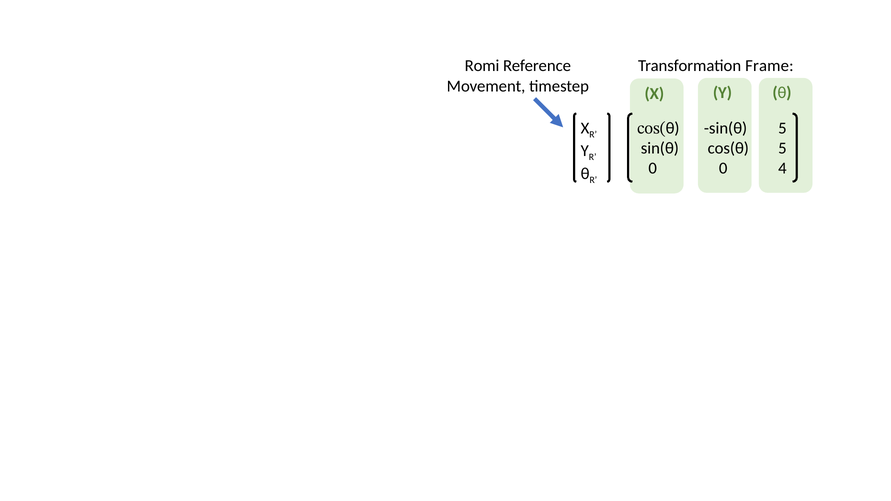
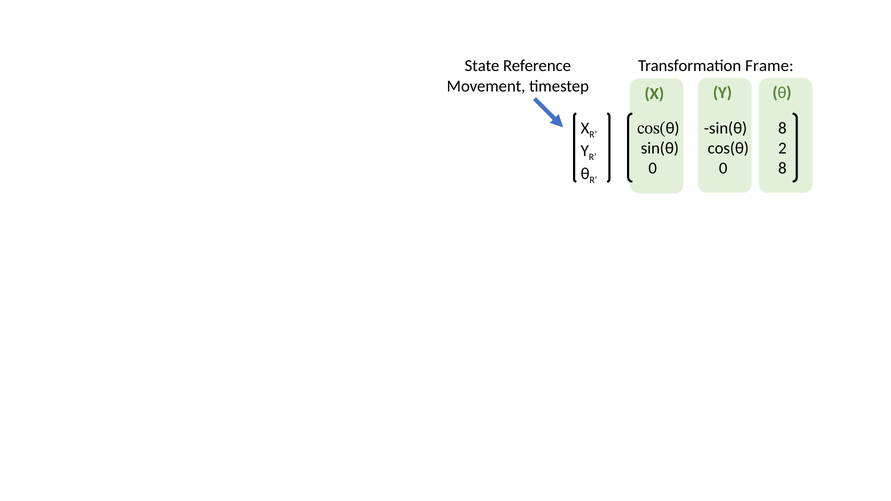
Romi: Romi -> State (482, 66)
sin(θ 5: 5 -> 8 (782, 128)
cos(θ 5: 5 -> 2 (782, 148)
0 4: 4 -> 8 (782, 168)
